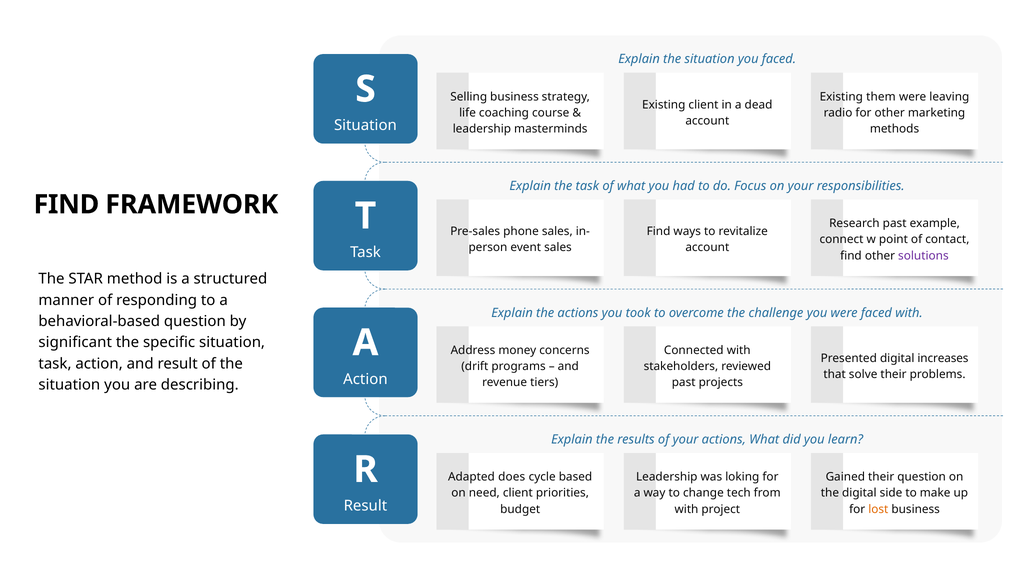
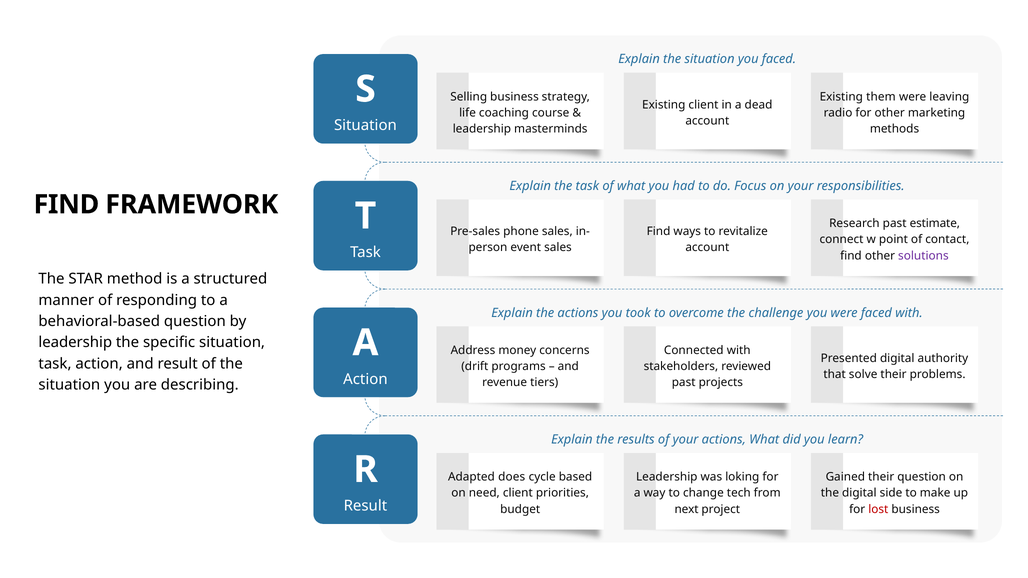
example: example -> estimate (935, 224)
significant: significant -> leadership (75, 343)
increases: increases -> authority (943, 358)
with: with -> next (687, 509)
lost colour: orange -> red (878, 509)
